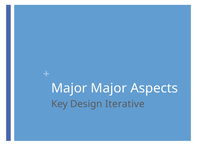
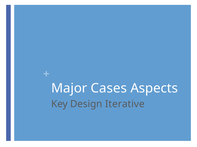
Major Major: Major -> Cases (109, 89)
